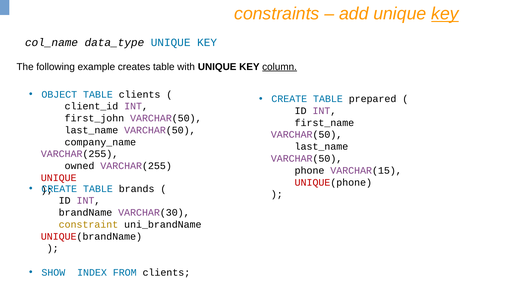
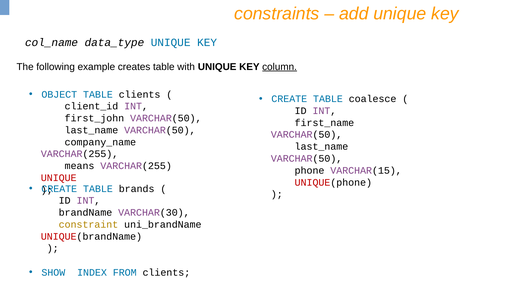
key underline: present -> none (445, 14)
prepared: prepared -> coalesce (373, 99)
owned: owned -> means (80, 166)
